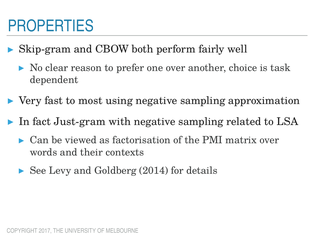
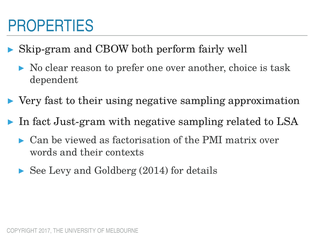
to most: most -> their (90, 100)
